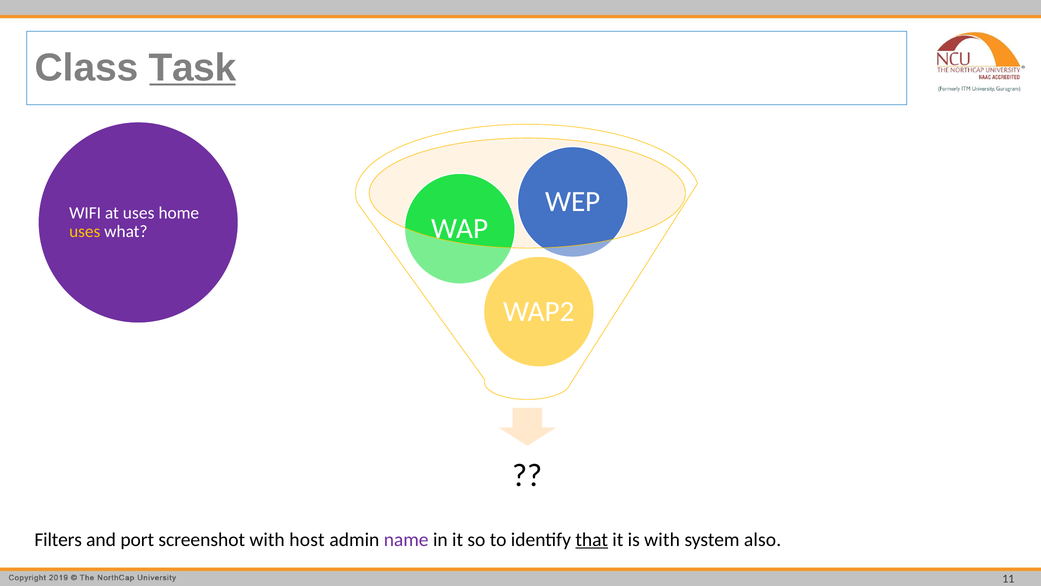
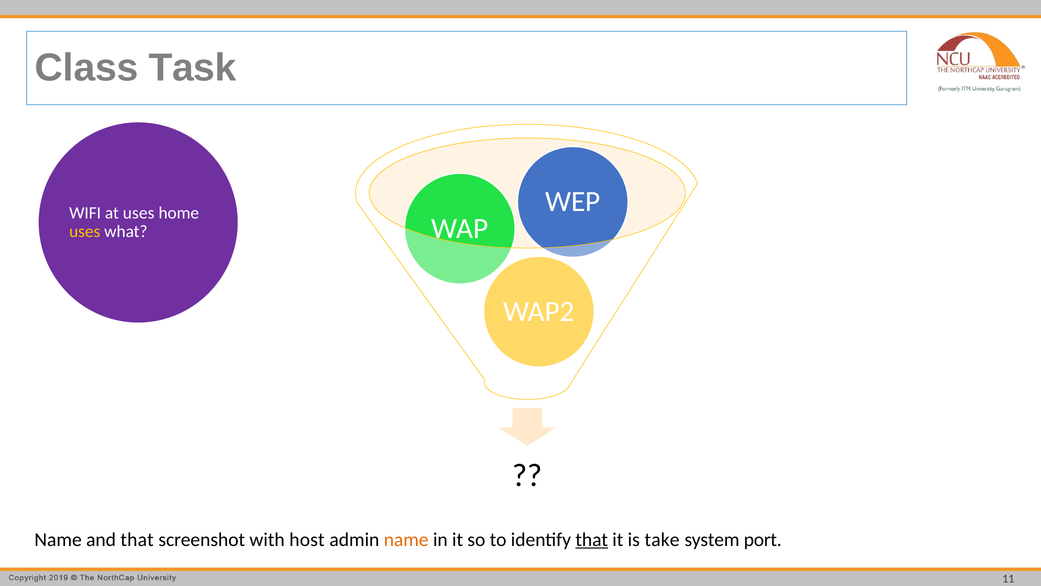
Task underline: present -> none (193, 68)
Filters: Filters -> Name (58, 539)
and port: port -> that (137, 539)
name colour: purple -> orange (406, 539)
is with: with -> take (662, 539)
also: also -> port (763, 539)
